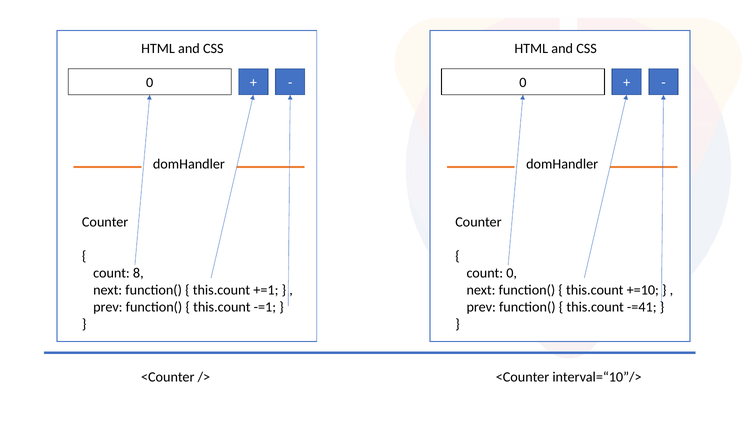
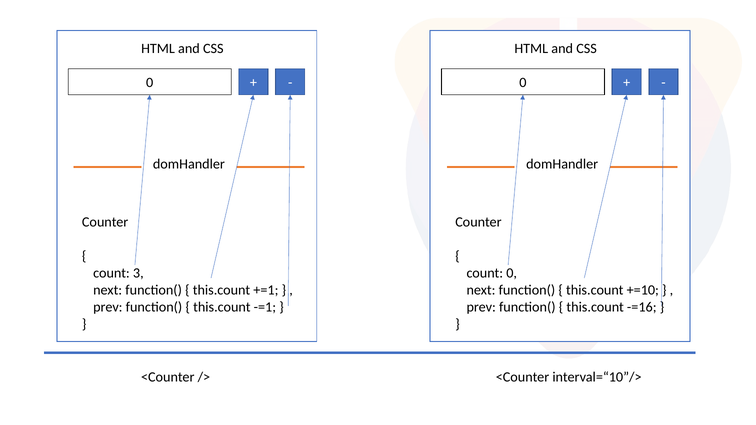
8: 8 -> 3 (138, 273)
-=41: -=41 -> -=16 (642, 307)
